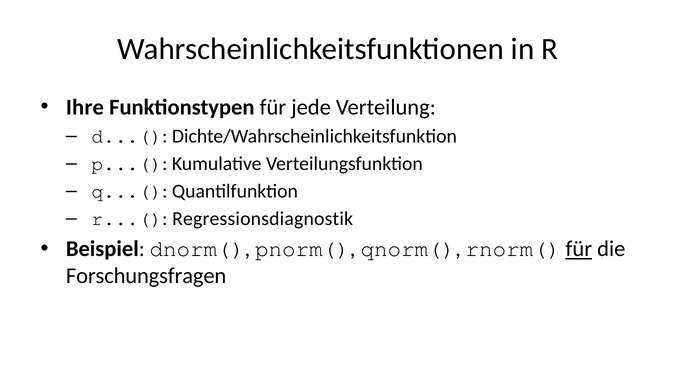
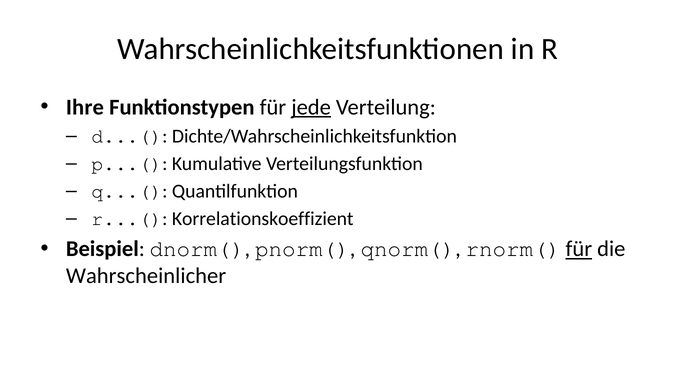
jede underline: none -> present (311, 107)
Regressionsdiagnostik: Regressionsdiagnostik -> Korrelationskoeffizient (263, 219)
Forschungsfragen: Forschungsfragen -> Wahrscheinlicher (146, 276)
